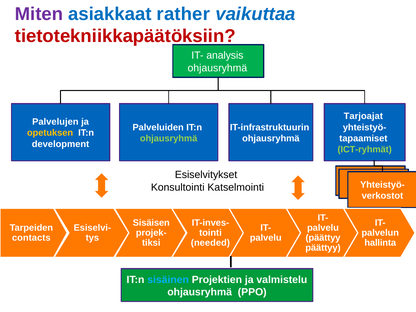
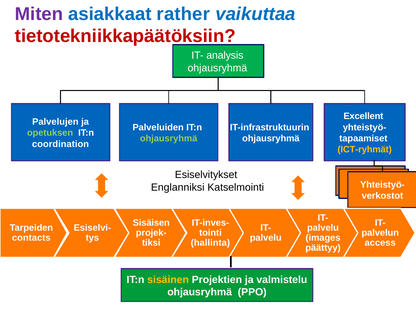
Tarjoajat: Tarjoajat -> Excellent (363, 116)
opetuksen colour: yellow -> light green (50, 133)
development: development -> coordination (61, 144)
ICT-ryhmät colour: light green -> yellow (365, 149)
Konsultointi: Konsultointi -> Englanniksi (178, 187)
päättyy: päättyy -> images (323, 238)
needed: needed -> hallinta (210, 243)
hallinta: hallinta -> access (380, 243)
sisäinen colour: light blue -> yellow (168, 280)
